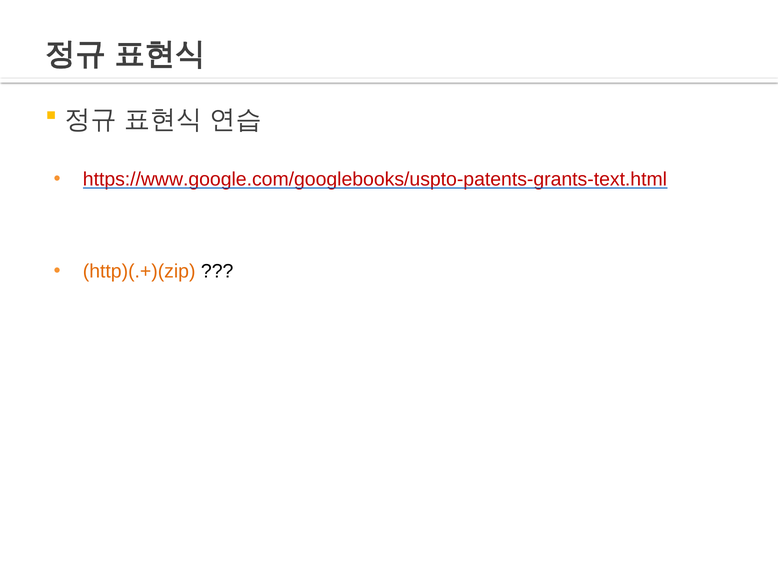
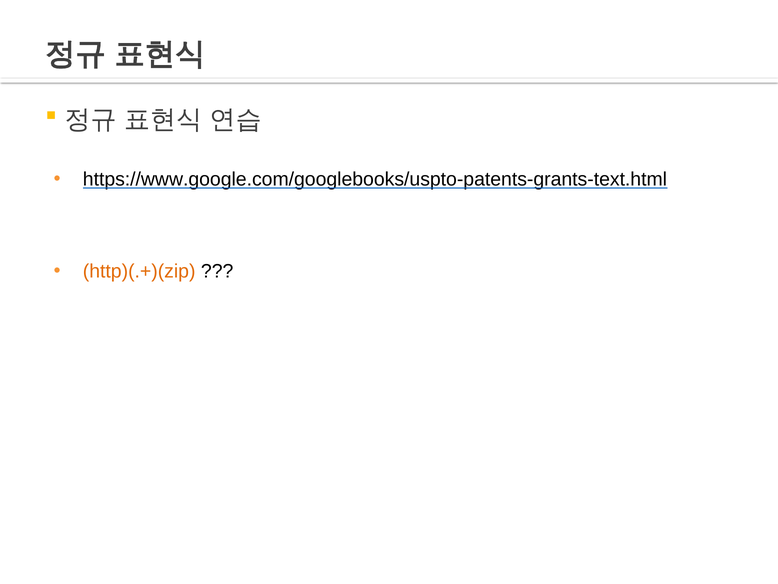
https://www.google.com/googlebooks/uspto-patents-grants-text.html colour: red -> black (375, 179)
